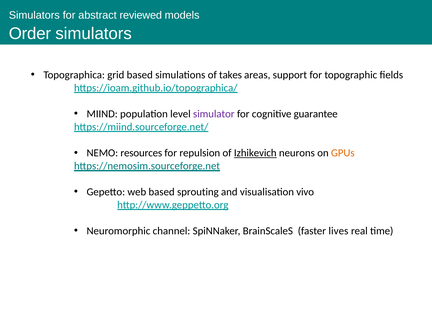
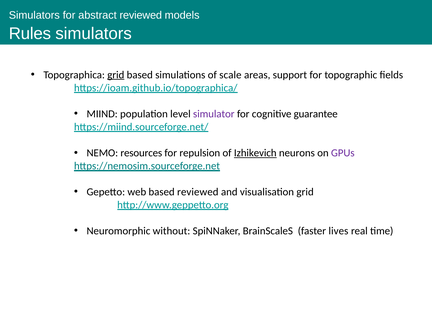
Order: Order -> Rules (30, 34)
grid underline: none -> present (116, 75)
takes: takes -> scale (230, 75)
GPUs colour: orange -> purple (343, 153)
based sprouting: sprouting -> reviewed (198, 192)
visualisation vivo: vivo -> grid (305, 192)
channel: channel -> without (171, 231)
